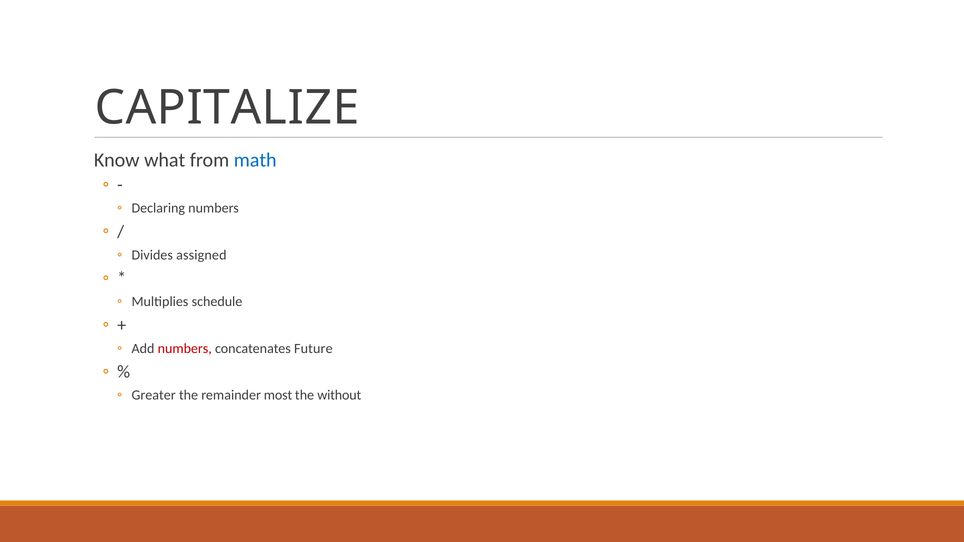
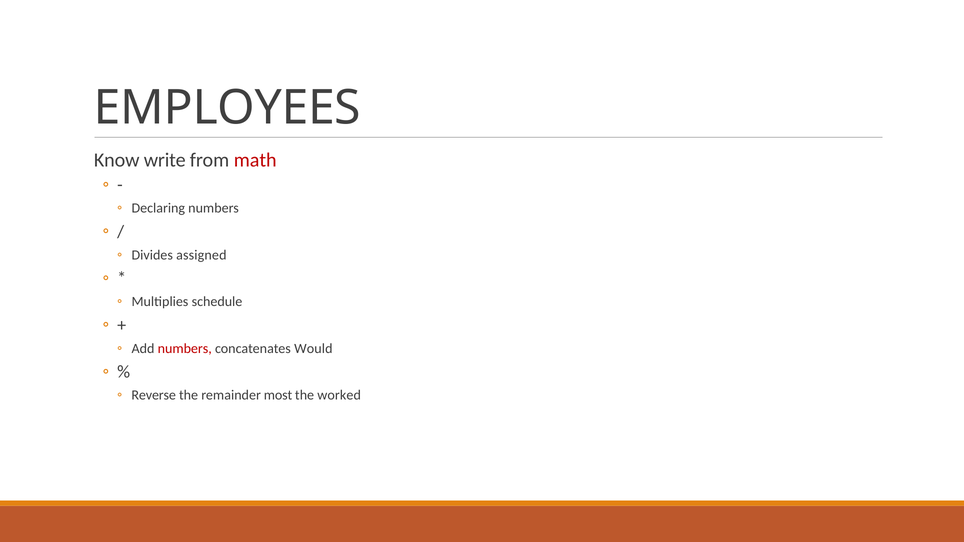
CAPITALIZE: CAPITALIZE -> EMPLOYEES (227, 108)
what: what -> write (165, 160)
math colour: blue -> red (255, 160)
Future: Future -> Would (313, 349)
Greater: Greater -> Reverse (154, 396)
without: without -> worked (339, 396)
